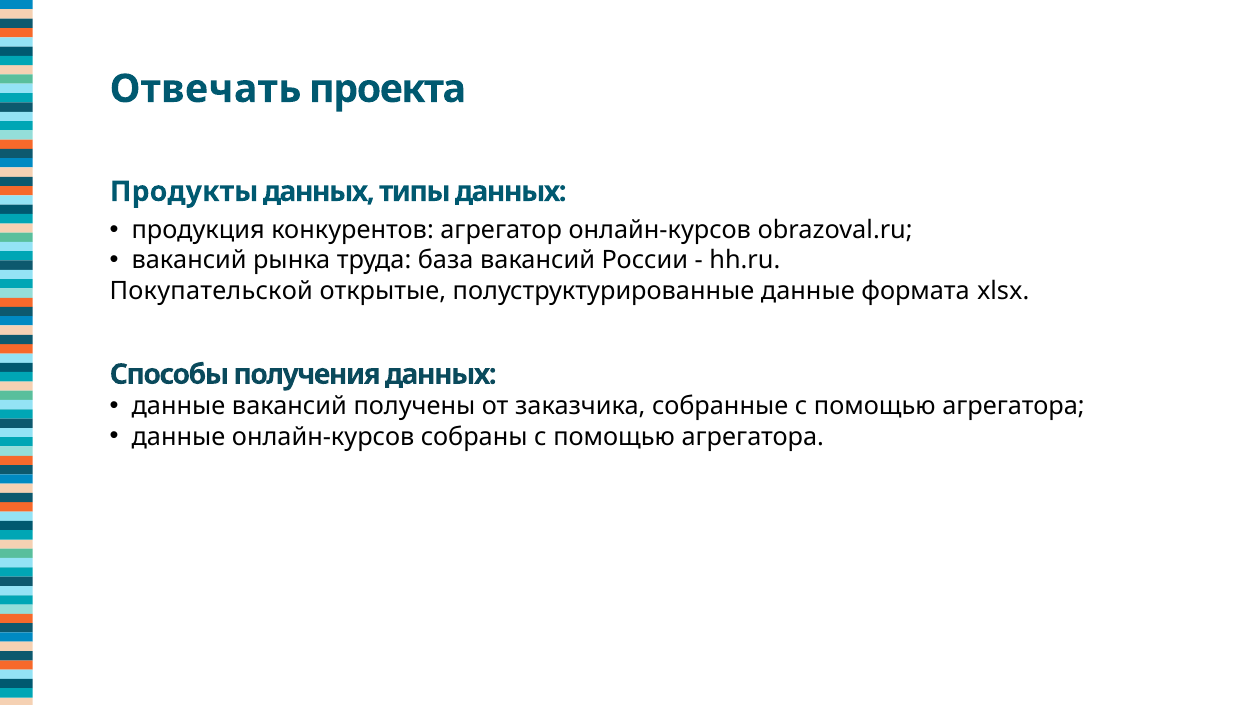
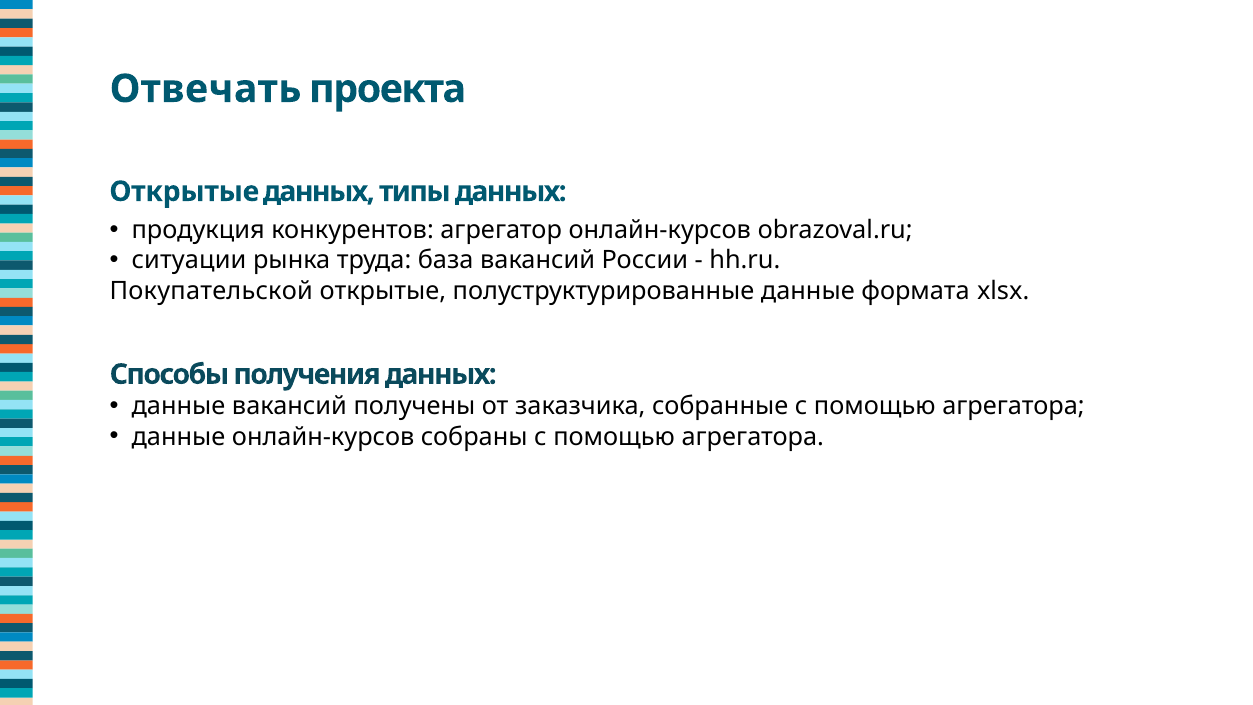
Продукты: Продукты -> Открытые (184, 192)
вакансий: вакансий -> ситуации (189, 260)
